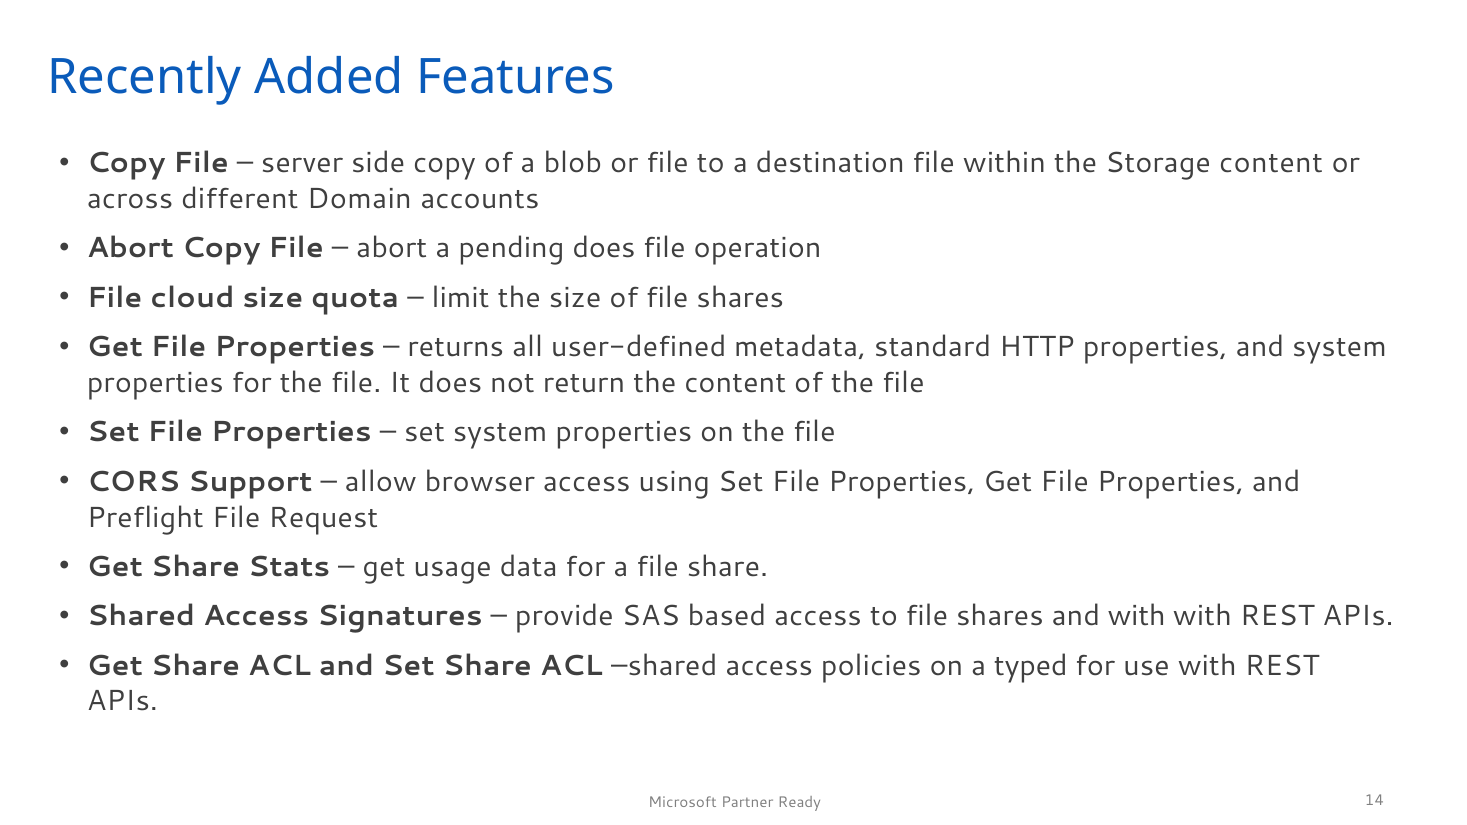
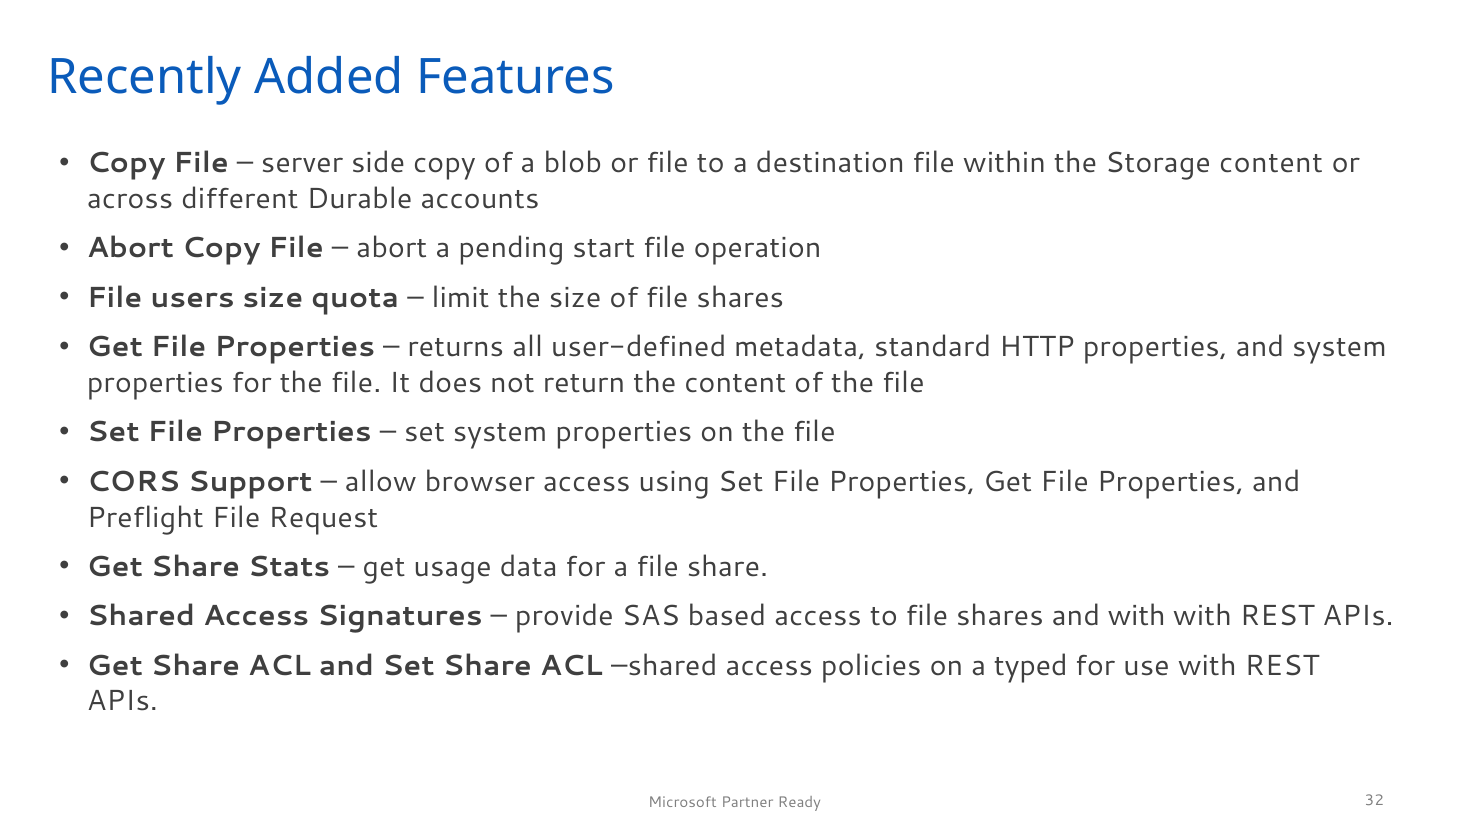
Domain: Domain -> Durable (360, 199)
pending does: does -> start (604, 248)
cloud: cloud -> users (192, 298)
14: 14 -> 32 (1374, 801)
